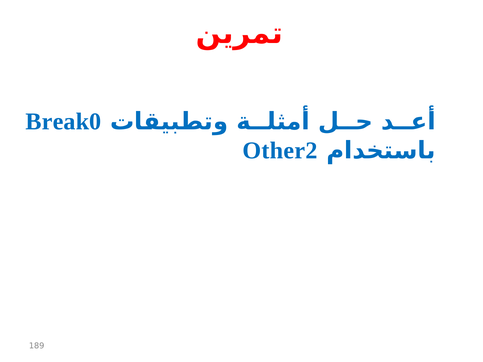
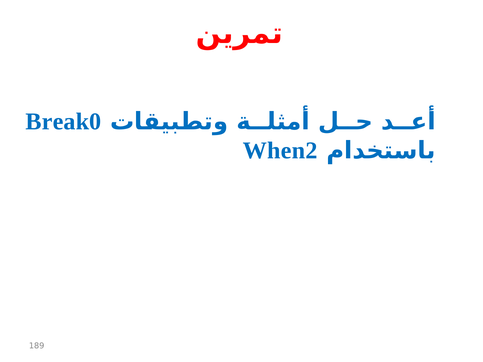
Other2: Other2 -> When2 (280, 151)
